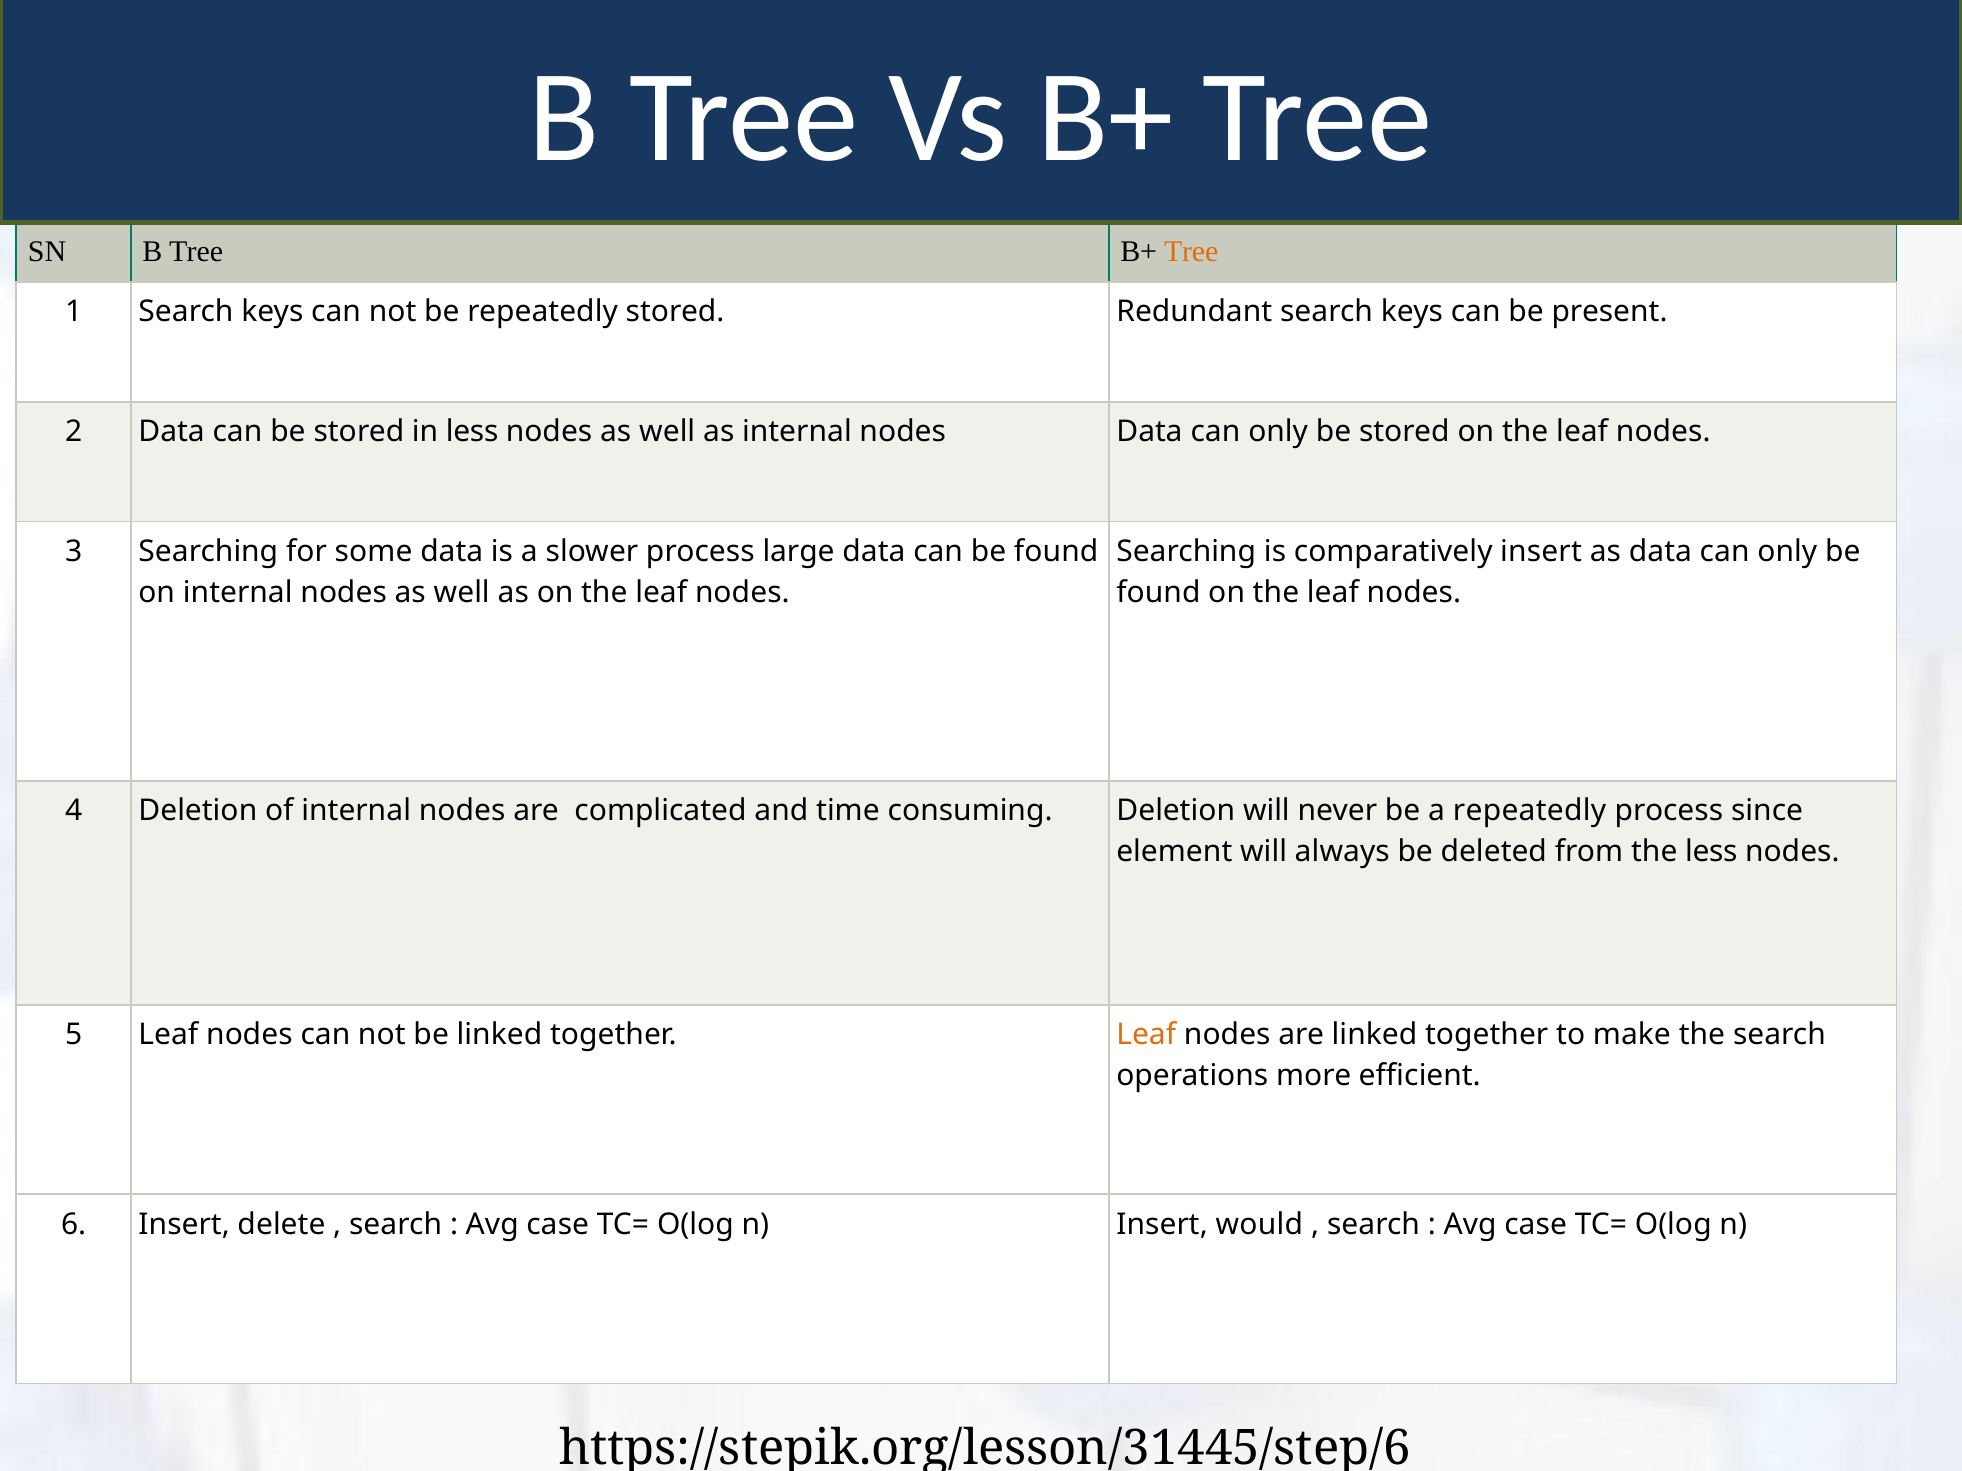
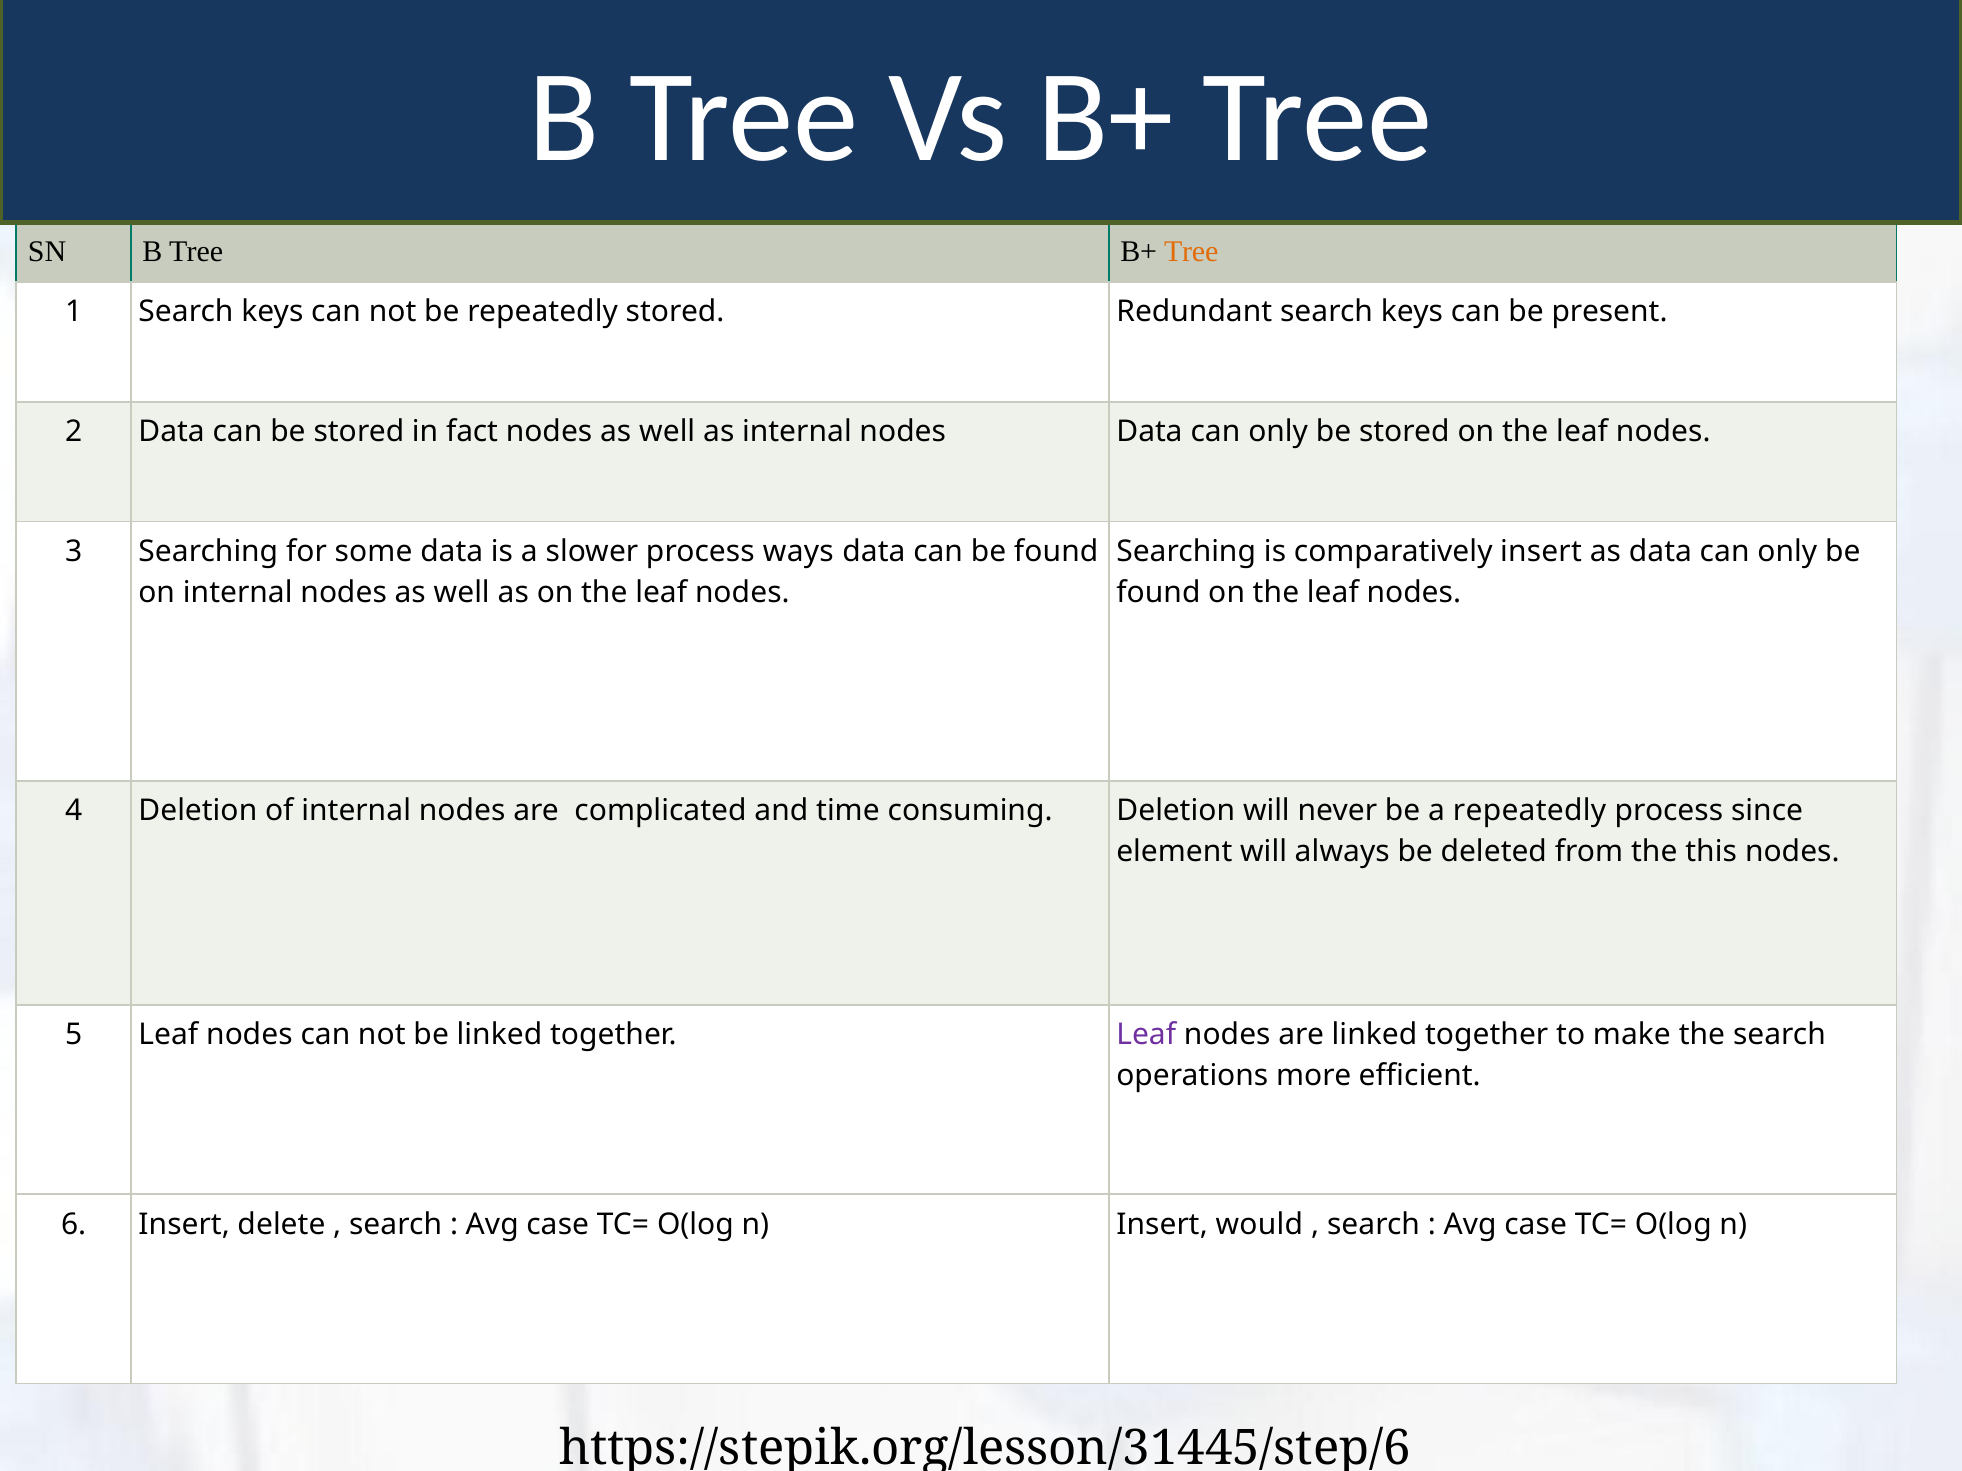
in less: less -> fact (472, 432)
large: large -> ways (798, 552)
the less: less -> this (1711, 852)
Leaf colour: orange -> purple (1146, 1035)
